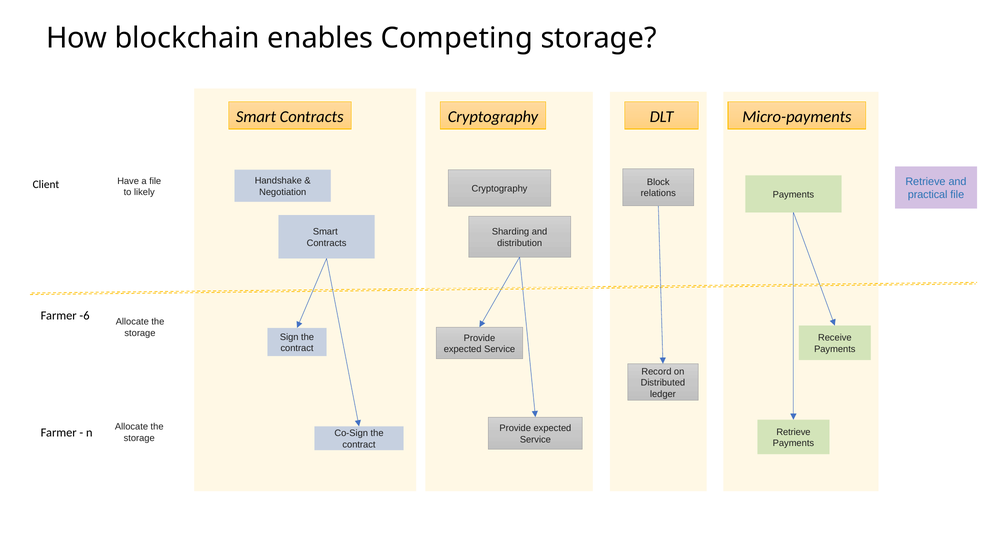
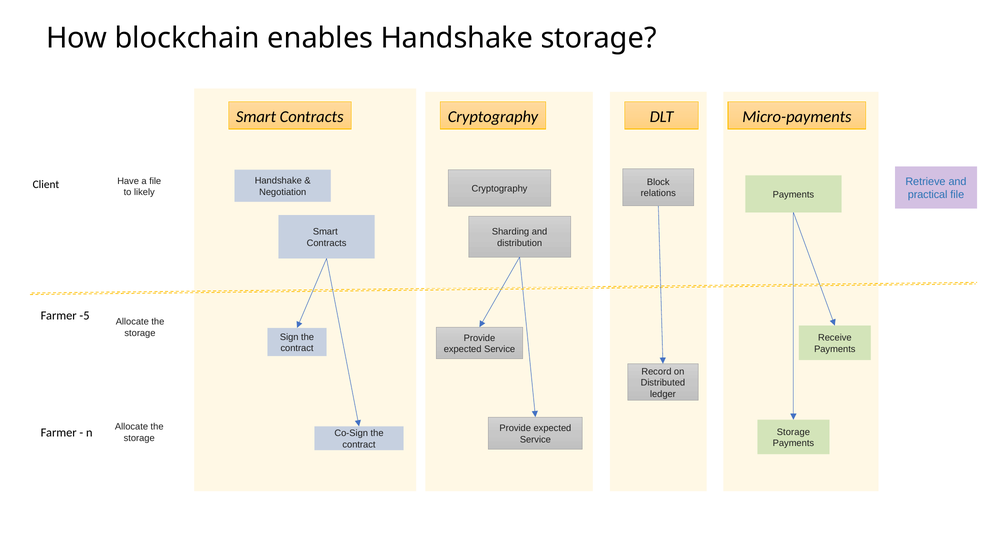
enables Competing: Competing -> Handshake (457, 38)
-6: -6 -> -5 (85, 316)
Retrieve: Retrieve -> Storage (793, 432)
